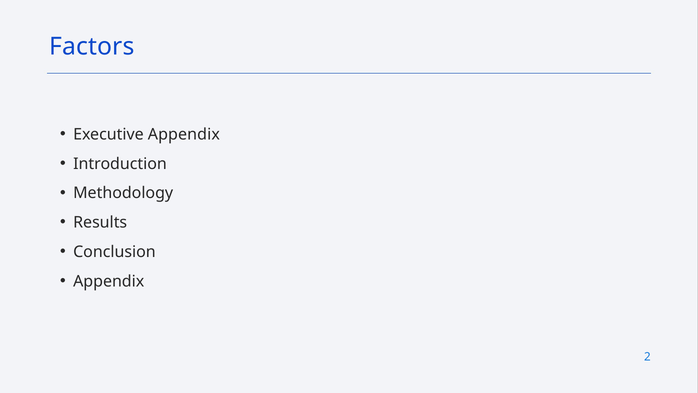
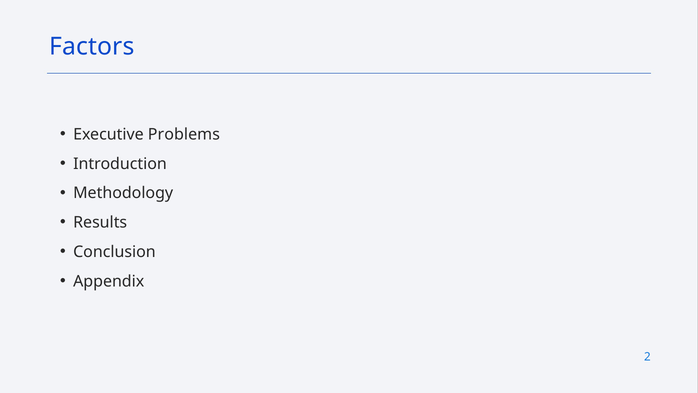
Executive Appendix: Appendix -> Problems (184, 134)
